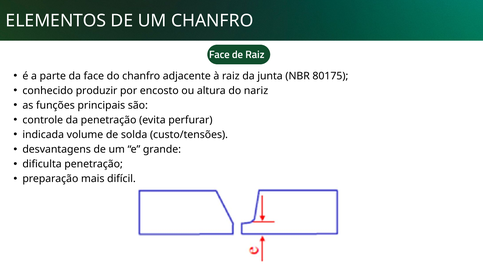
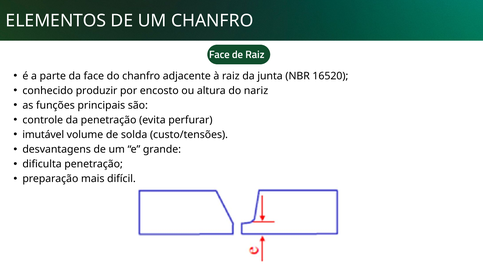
80175: 80175 -> 16520 (330, 76)
indicada: indicada -> imutável (43, 135)
